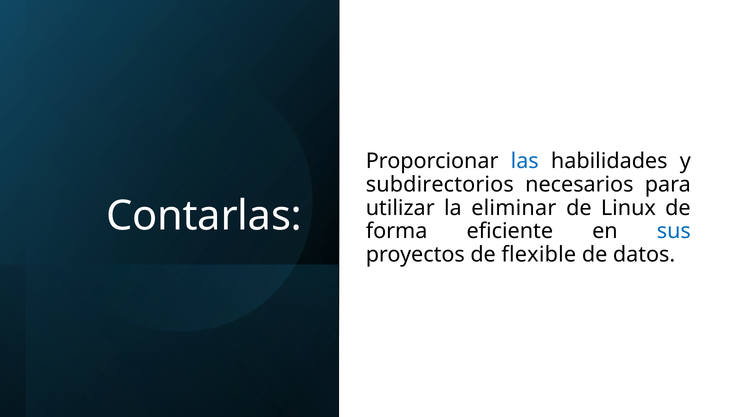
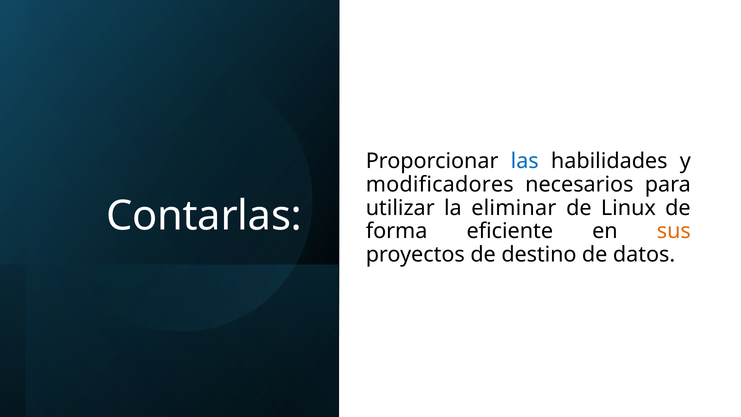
subdirectorios: subdirectorios -> modificadores (440, 185)
sus colour: blue -> orange (674, 231)
flexible: flexible -> destino (539, 254)
